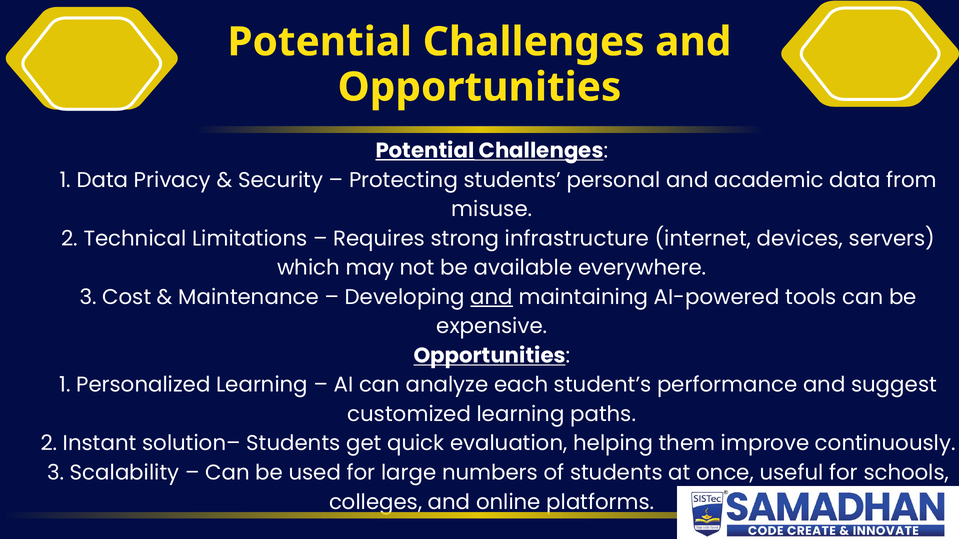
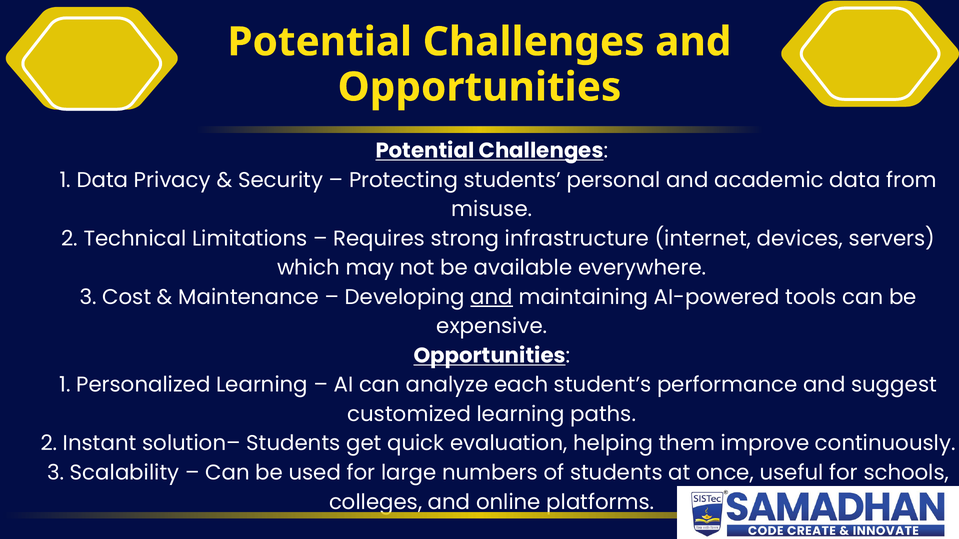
Potential underline: present -> none (425, 151)
